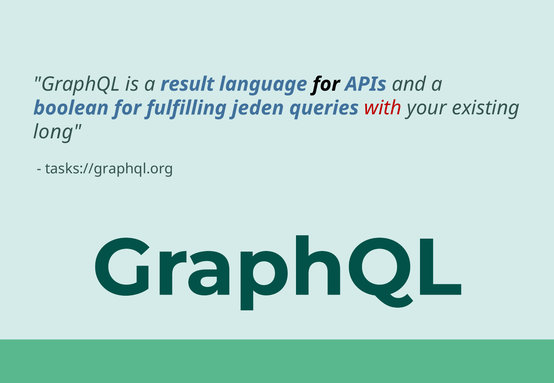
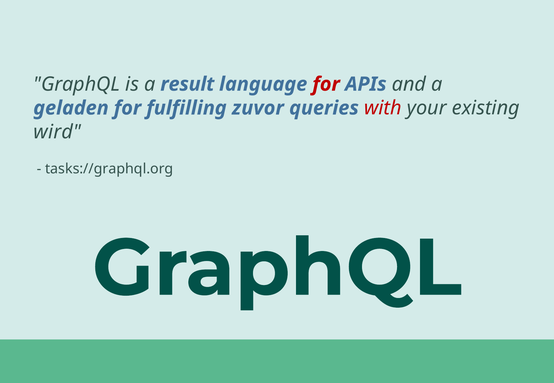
for colour: black -> red (326, 84)
boolean: boolean -> geladen (71, 108)
jeden: jeden -> zuvor (258, 108)
long: long -> wird (57, 132)
